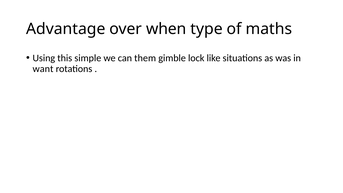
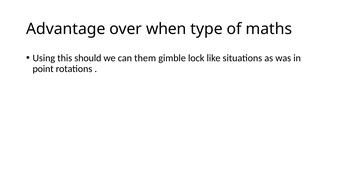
simple: simple -> should (88, 58)
want: want -> point (43, 69)
